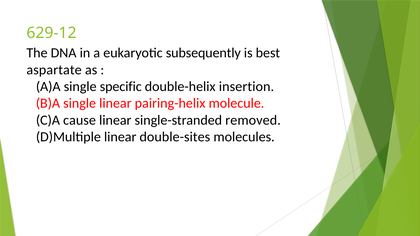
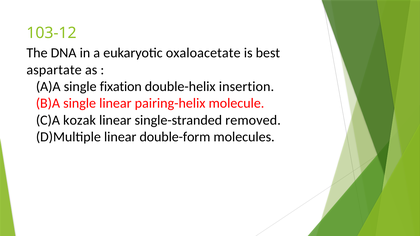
629-12: 629-12 -> 103-12 (52, 33)
subsequently: subsequently -> oxaloacetate (203, 53)
specific: specific -> fixation (121, 87)
cause: cause -> kozak (80, 120)
double-sites: double-sites -> double-form (175, 137)
